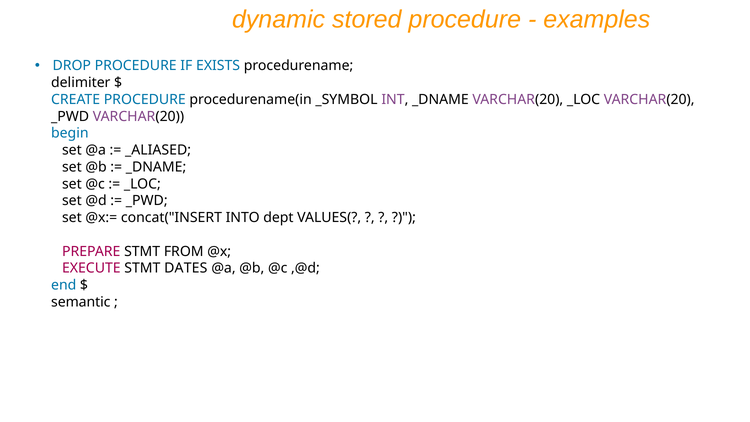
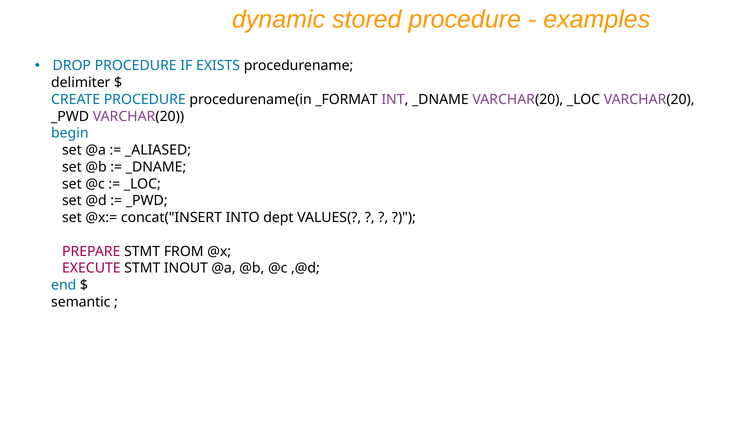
_SYMBOL: _SYMBOL -> _FORMAT (347, 99)
DATES: DATES -> INOUT (186, 268)
